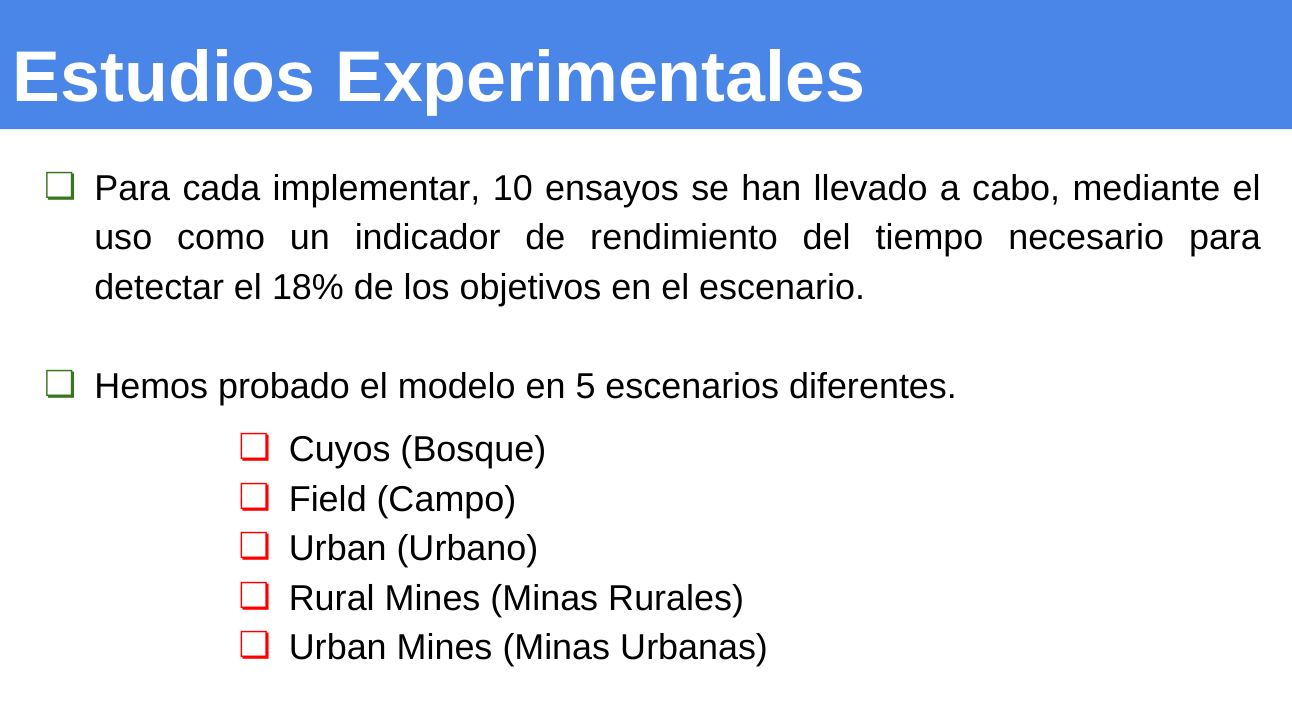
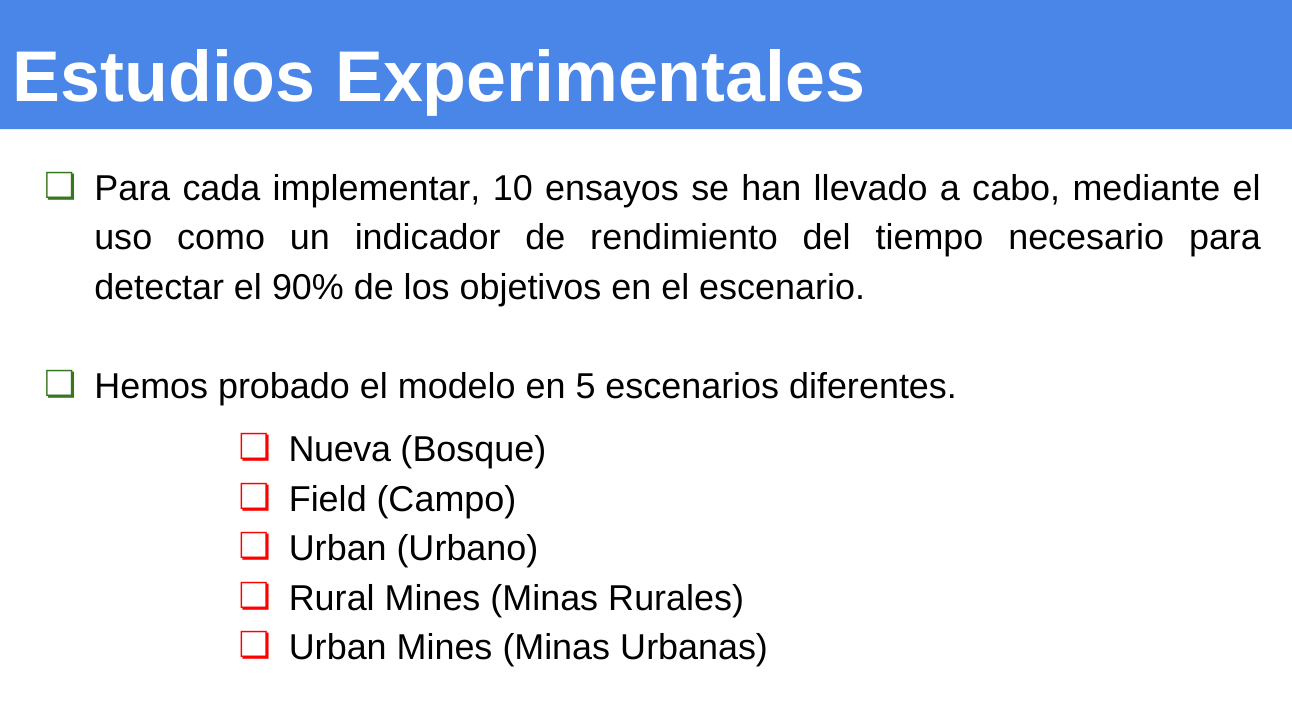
18%: 18% -> 90% (308, 287)
Cuyos: Cuyos -> Nueva (340, 450)
